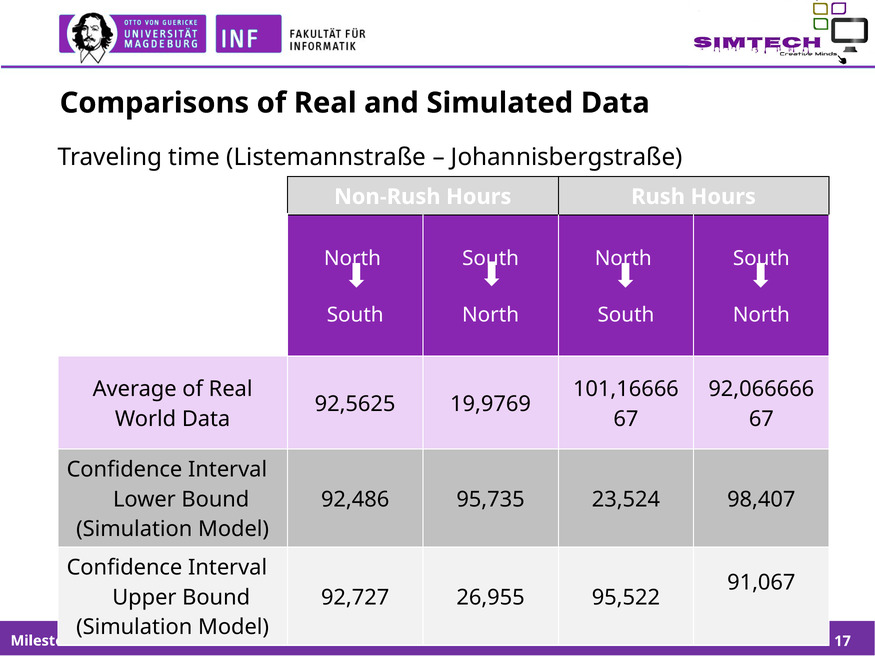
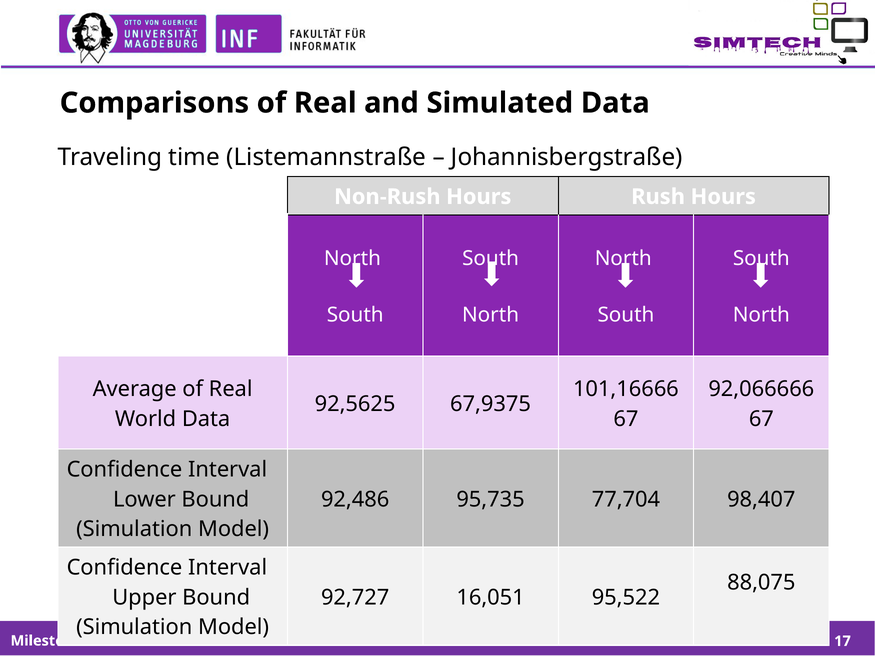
19,9769: 19,9769 -> 67,9375 (491, 404)
23,524: 23,524 -> 77,704 (626, 500)
91,067: 91,067 -> 88,075 (761, 583)
26,955: 26,955 -> 16,051 (491, 598)
